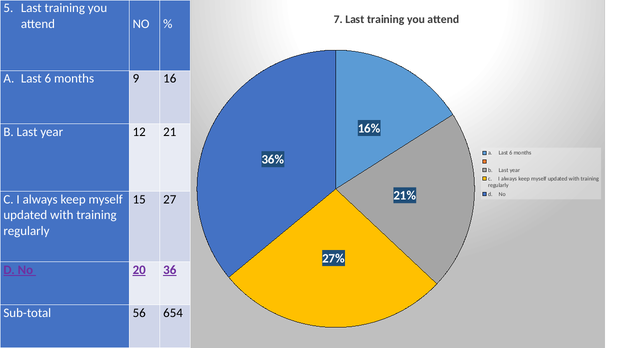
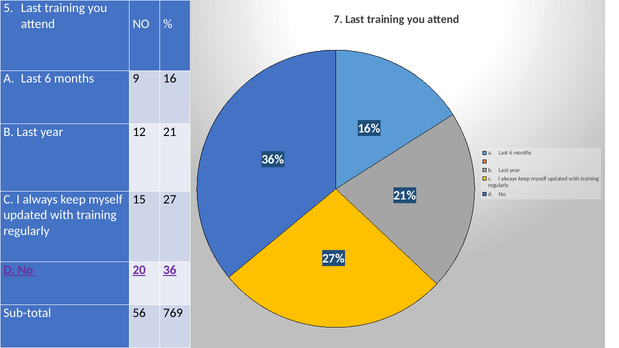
654: 654 -> 769 (173, 313)
